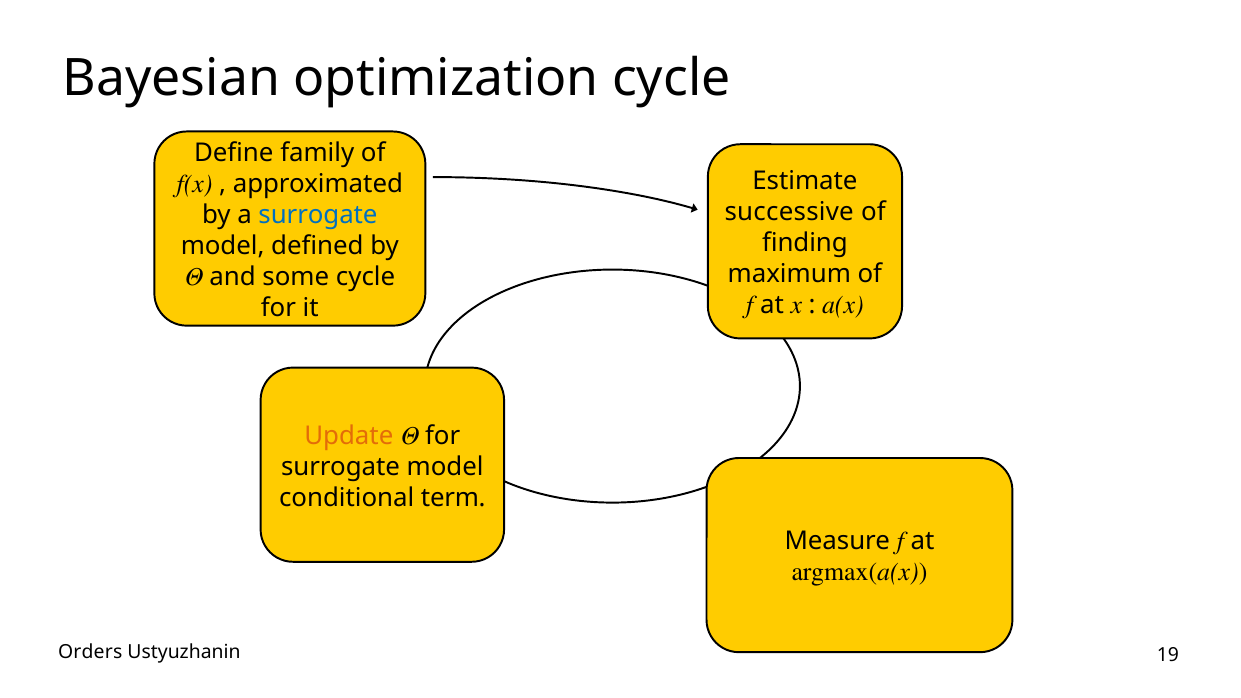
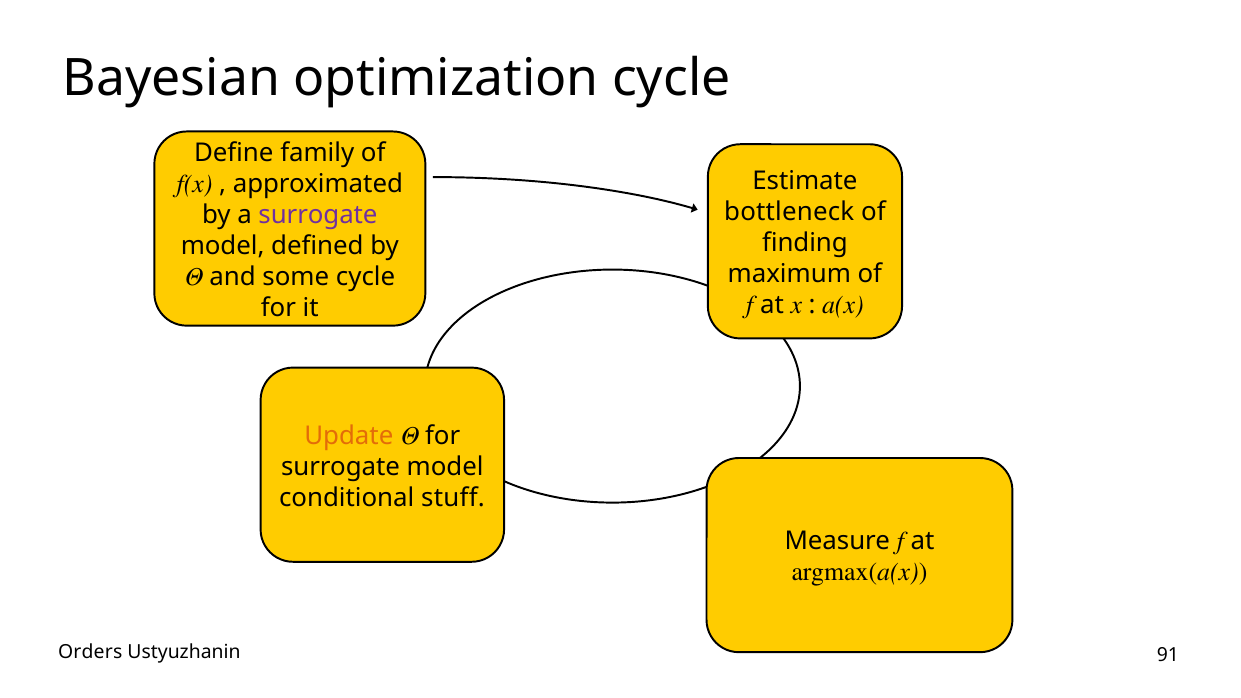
successive: successive -> bottleneck (789, 212)
surrogate colour: blue -> purple (318, 215)
term: term -> stuff (453, 498)
19: 19 -> 91 (1168, 655)
